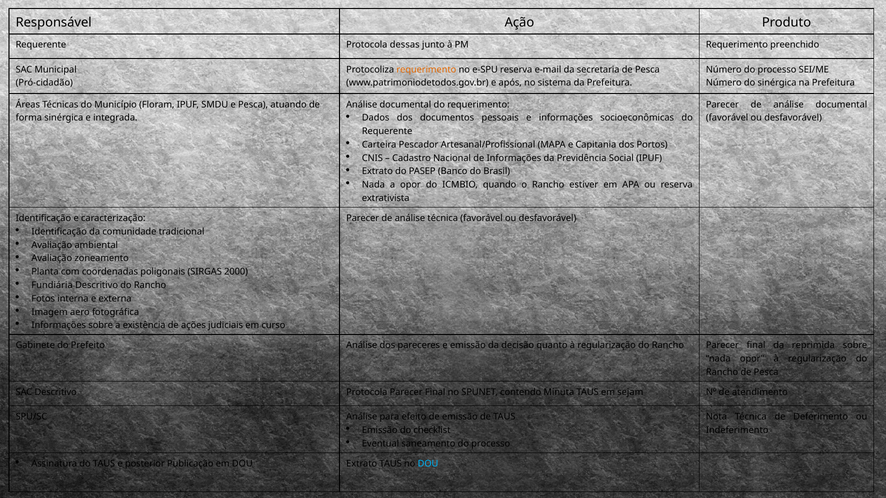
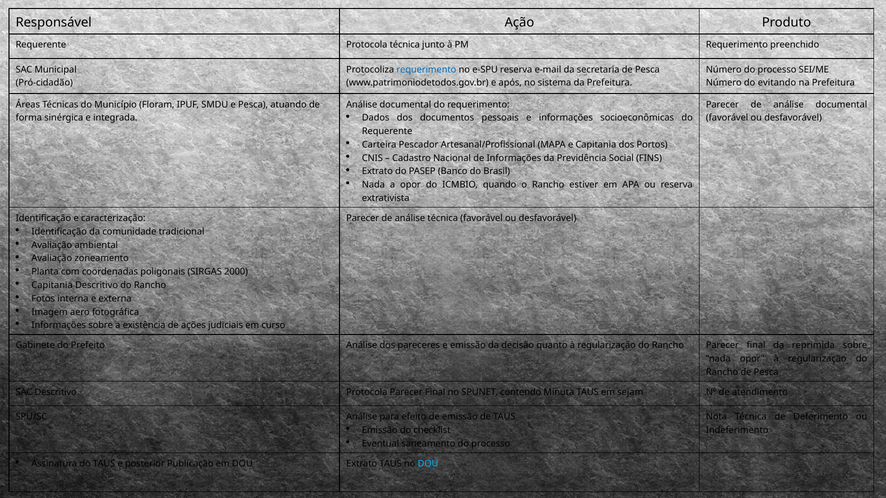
Protocola dessas: dessas -> técnica (405, 45)
requerimento colour: orange -> blue (426, 70)
do sinérgica: sinérgica -> evitando (777, 83)
Social IPUF: IPUF -> FINS (649, 158)
Fundiária: Fundiária -> Capitania (52, 285)
